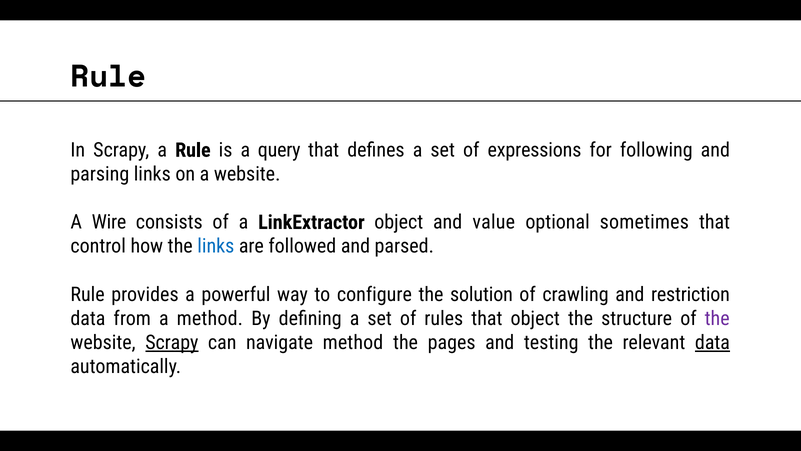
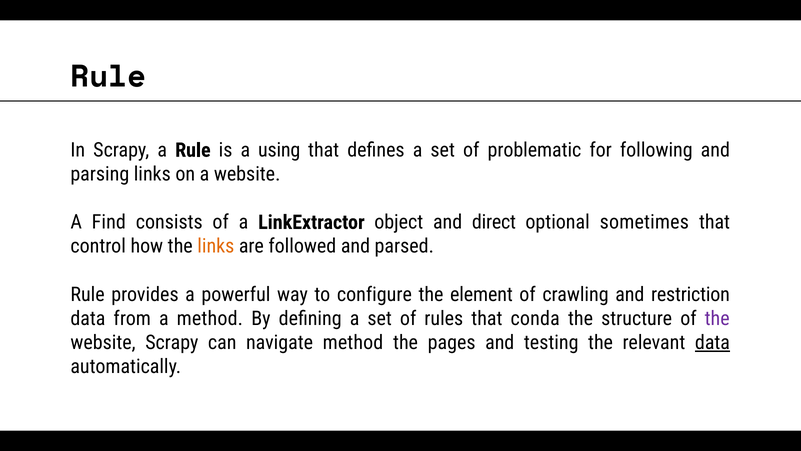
query: query -> using (279, 150)
expressions: expressions -> problematic (534, 150)
Wire: Wire -> Find (109, 222)
value: value -> direct (494, 222)
links colour: blue -> orange (216, 246)
solution: solution -> element (481, 294)
that object: object -> conda (535, 318)
Scrapy underline: present -> none (172, 342)
